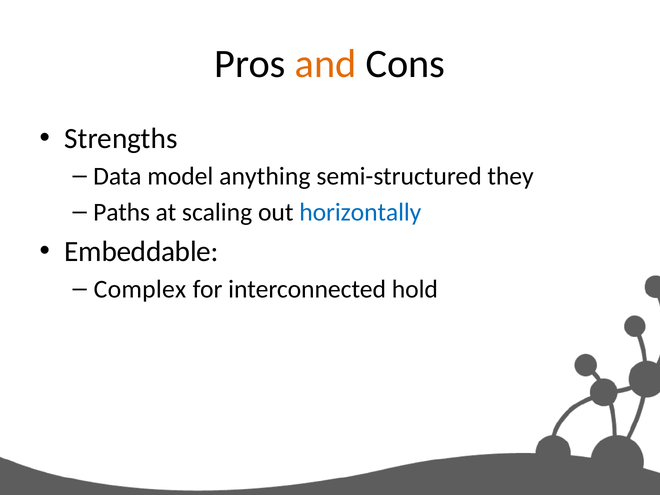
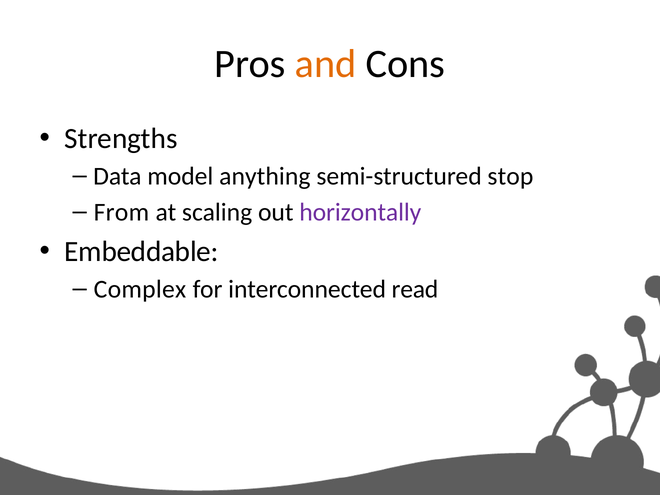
they: they -> stop (510, 176)
Paths: Paths -> From (121, 212)
horizontally colour: blue -> purple (360, 212)
hold: hold -> read (415, 289)
